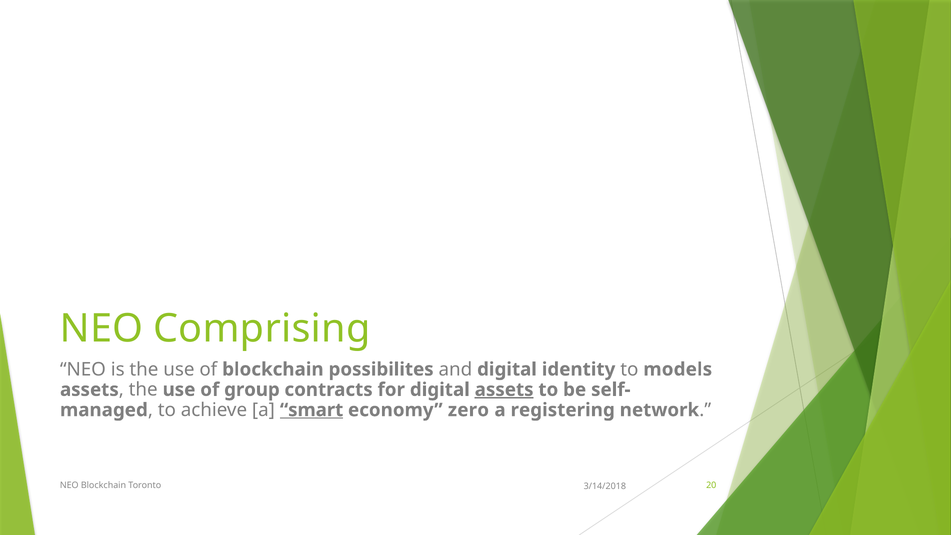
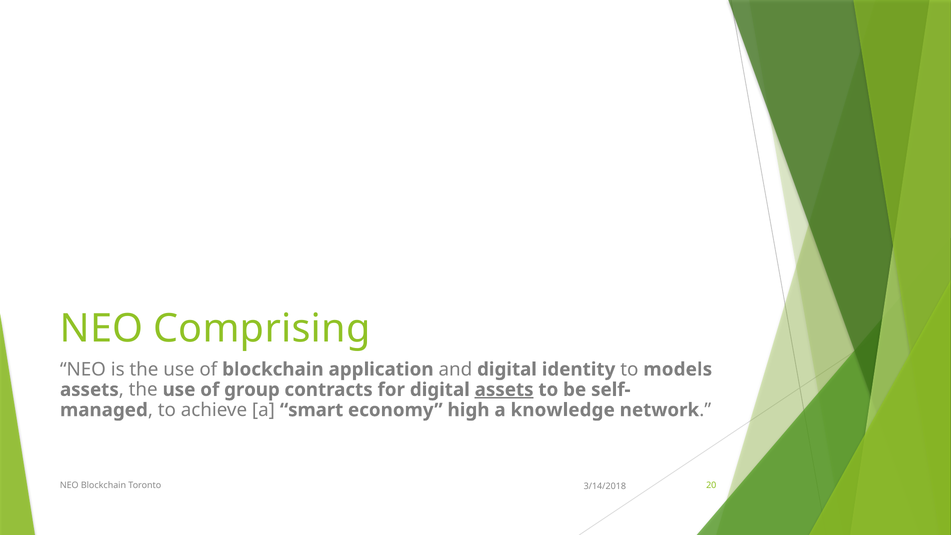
possibilites: possibilites -> application (381, 369)
smart underline: present -> none (312, 410)
zero: zero -> high (469, 410)
registering: registering -> knowledge (563, 410)
